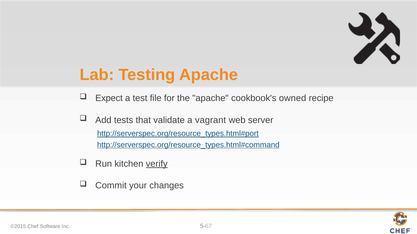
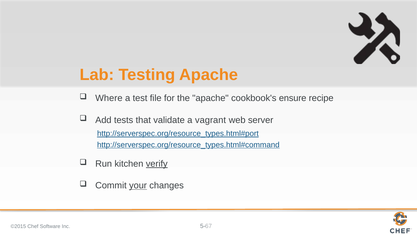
Expect: Expect -> Where (109, 98)
owned: owned -> ensure (293, 98)
your underline: none -> present (138, 186)
